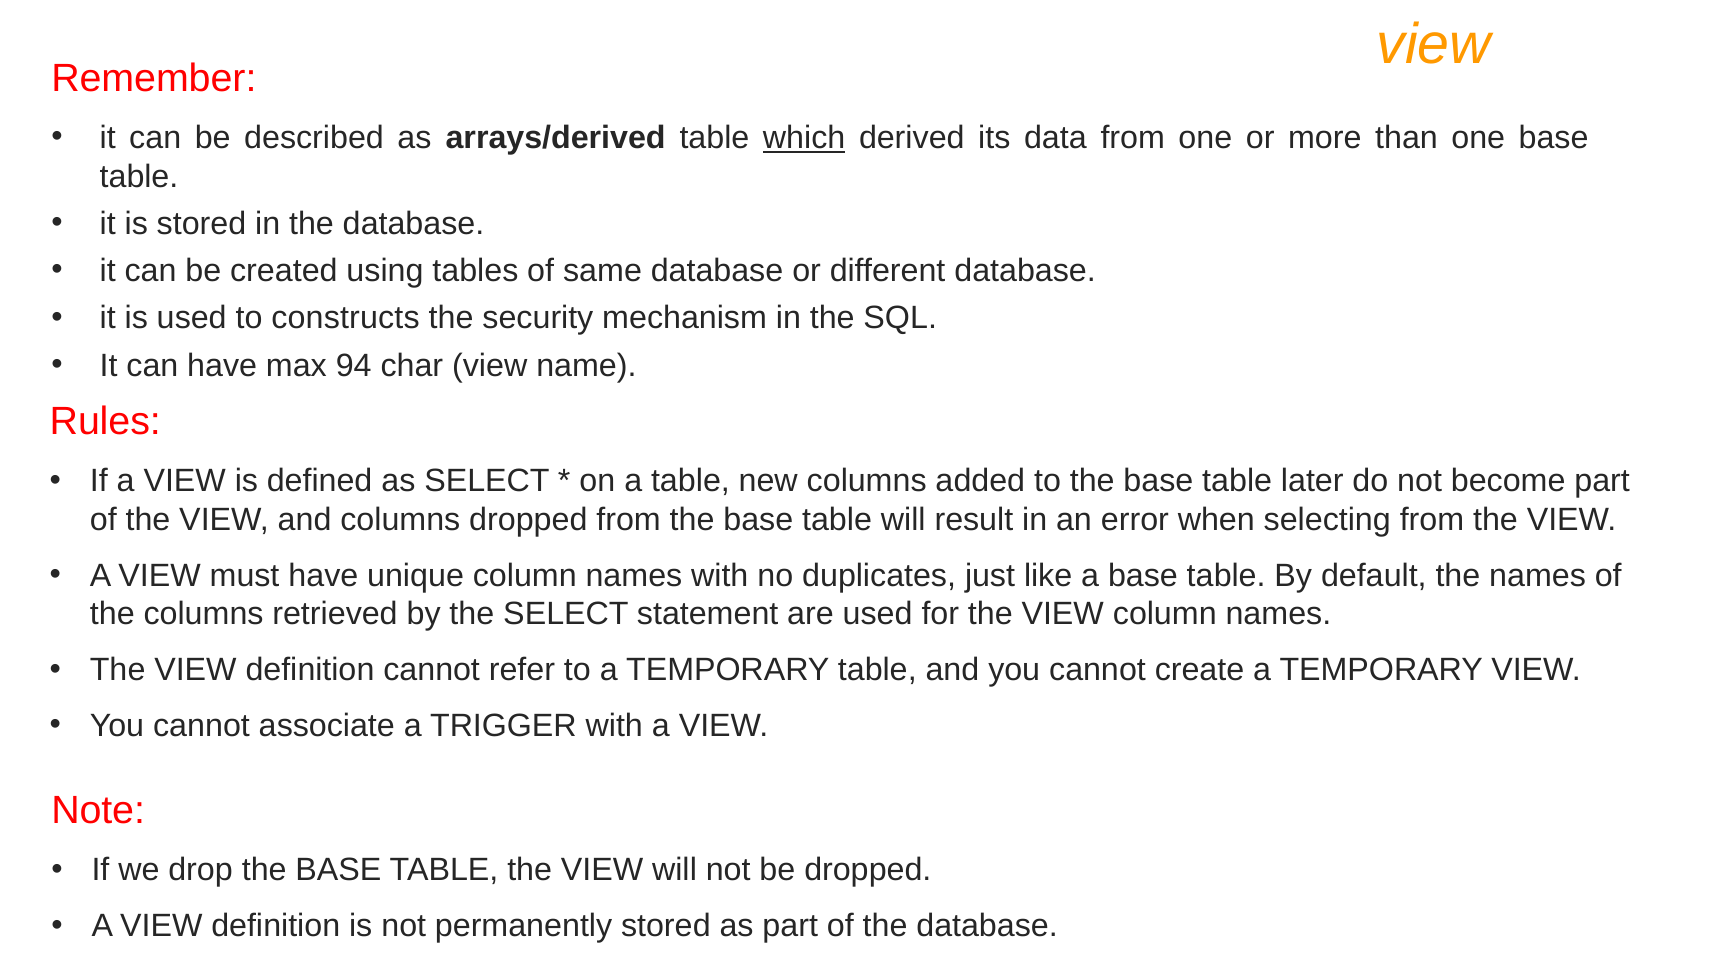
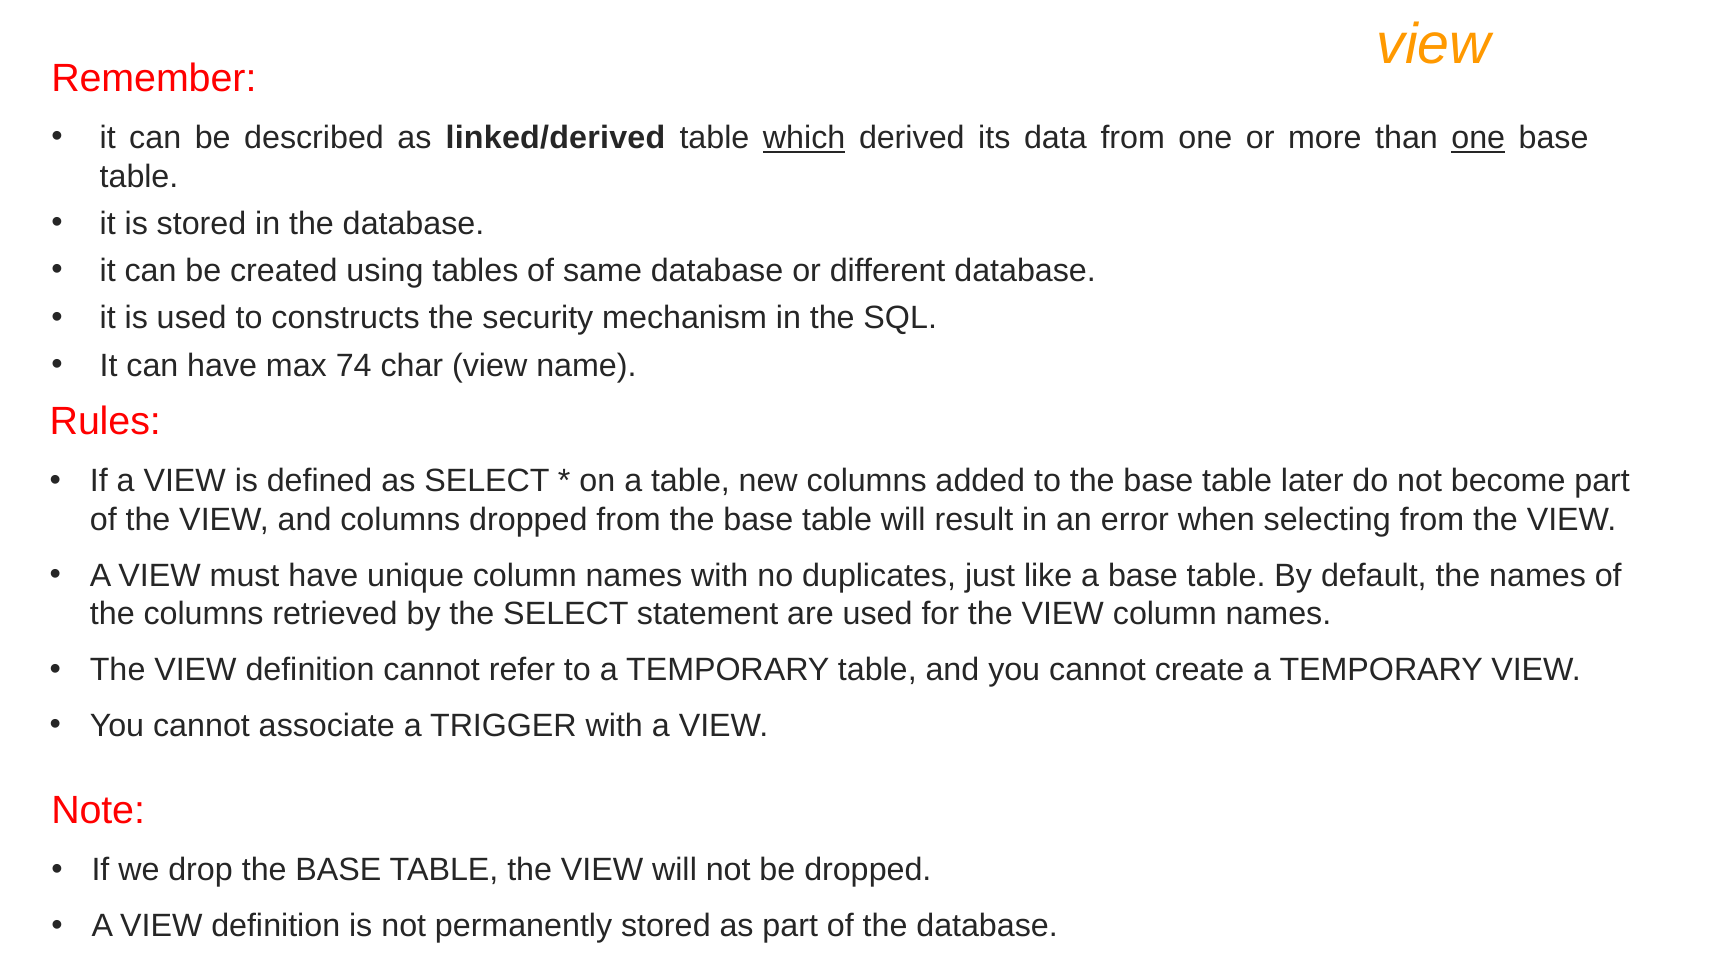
arrays/derived: arrays/derived -> linked/derived (555, 138)
one underline: none -> present (1478, 138)
94: 94 -> 74 (354, 366)
